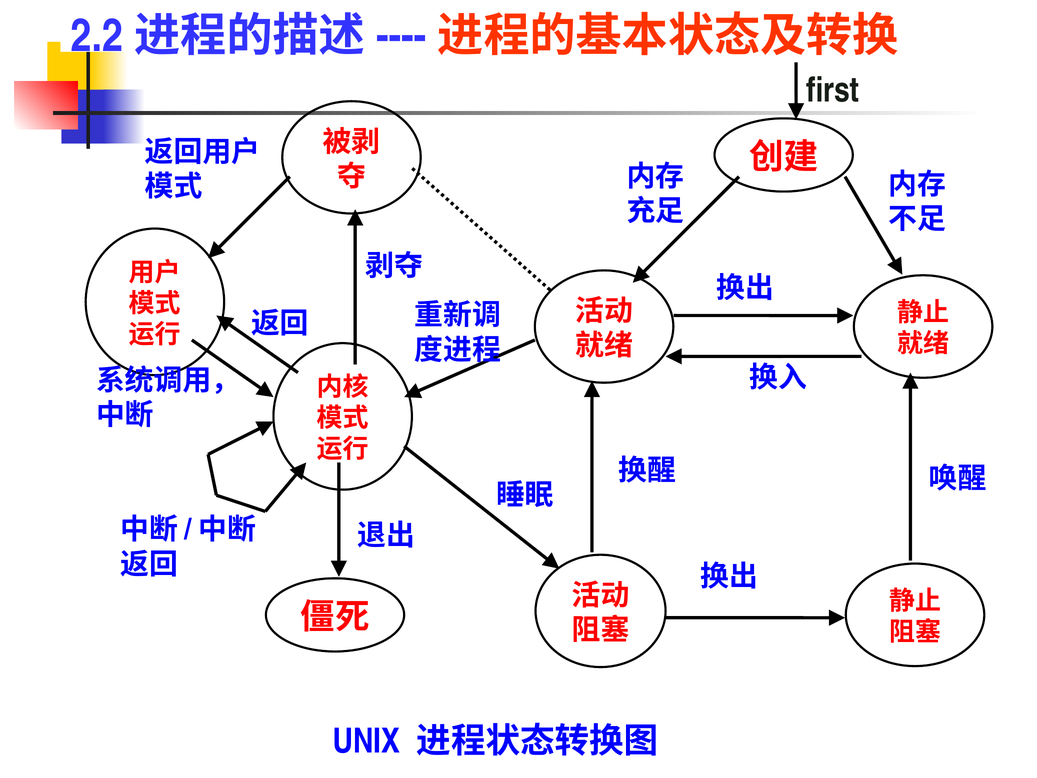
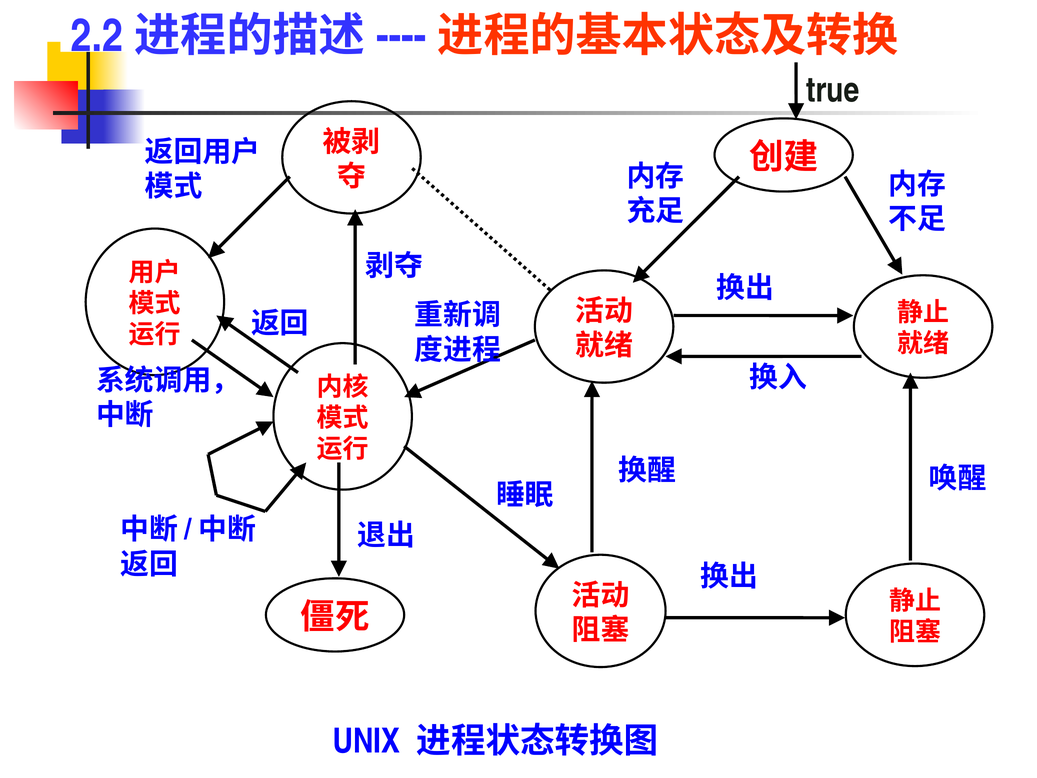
first: first -> true (833, 91)
